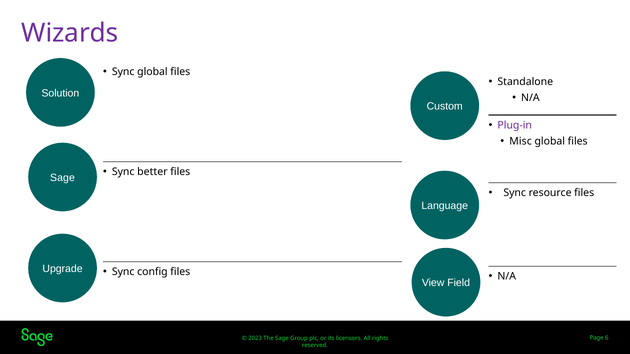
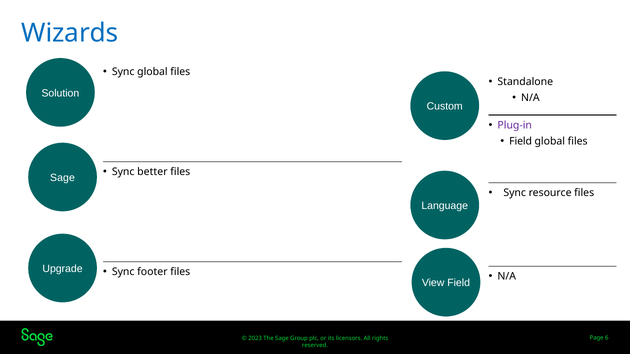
Wizards colour: purple -> blue (70, 33)
Misc: Misc -> Field (521, 141)
config: config -> footer (152, 272)
